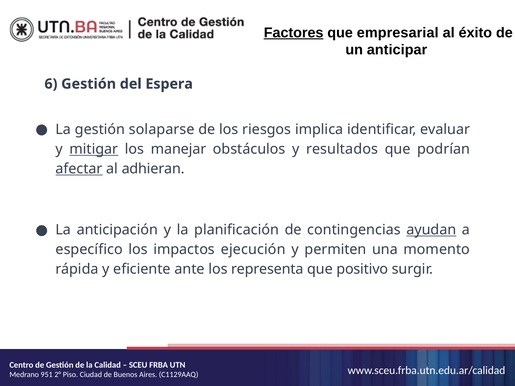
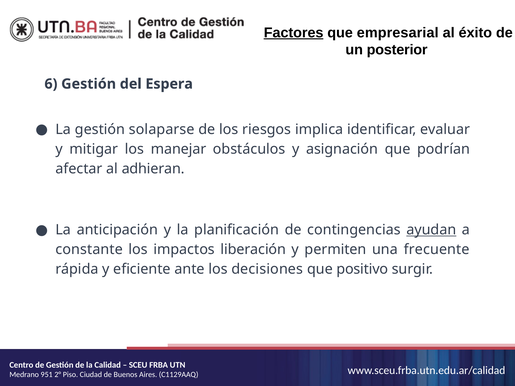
anticipar: anticipar -> posterior (397, 50)
mitigar underline: present -> none (94, 149)
resultados: resultados -> asignación (342, 149)
afectar underline: present -> none (79, 169)
específico: específico -> constante (89, 250)
ejecución: ejecución -> liberación (253, 250)
momento: momento -> frecuente (437, 250)
representa: representa -> decisiones (267, 269)
